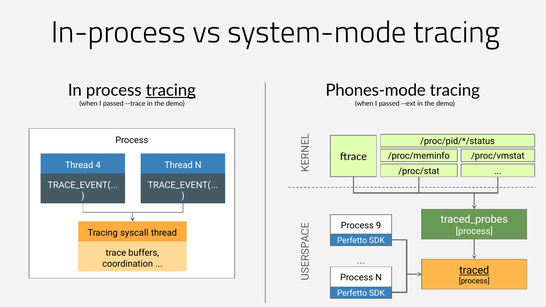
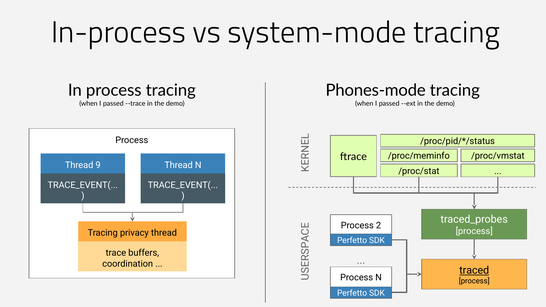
tracing underline: present -> none (171, 90)
4: 4 -> 9 (98, 165)
9: 9 -> 2 (379, 225)
syscall: syscall -> privacy (134, 233)
